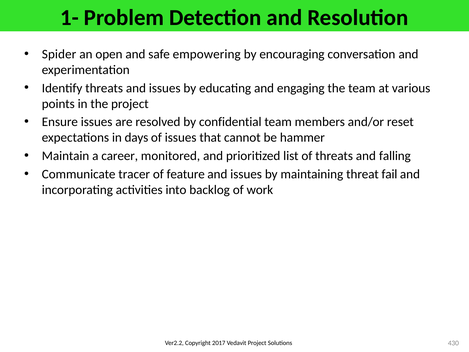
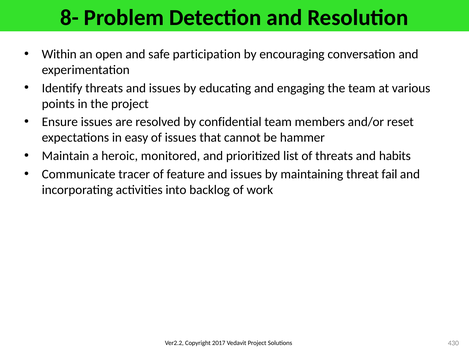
1-: 1- -> 8- (70, 18)
Spider: Spider -> Within (59, 54)
empowering: empowering -> participation (207, 54)
days: days -> easy (136, 138)
career: career -> heroic (120, 156)
falling: falling -> habits (395, 156)
